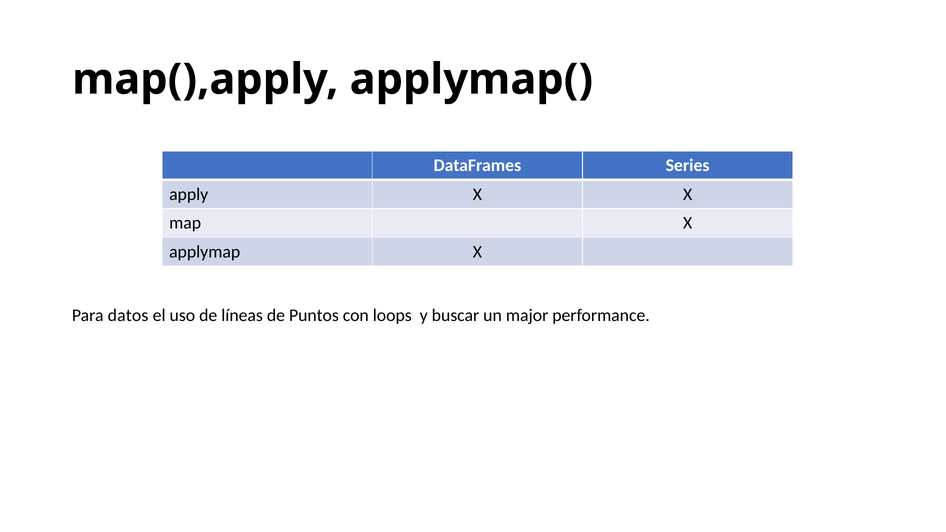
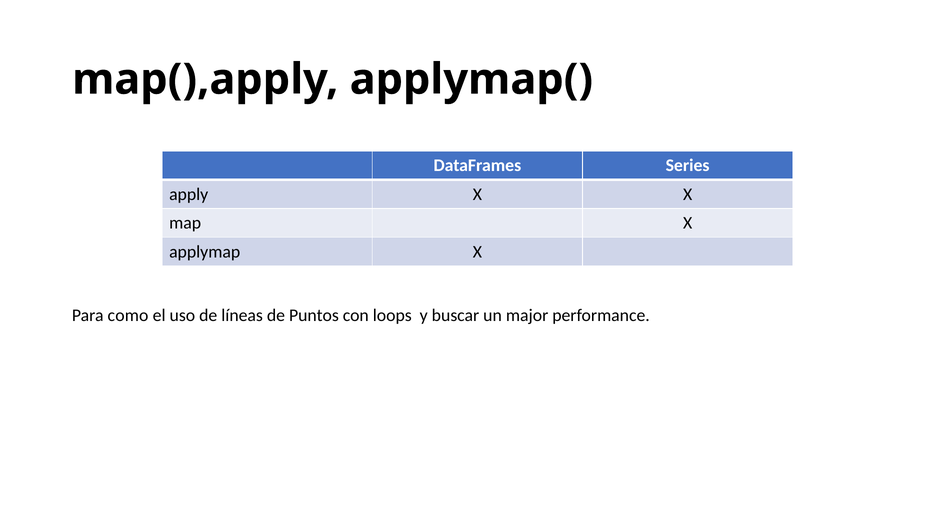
datos: datos -> como (128, 315)
